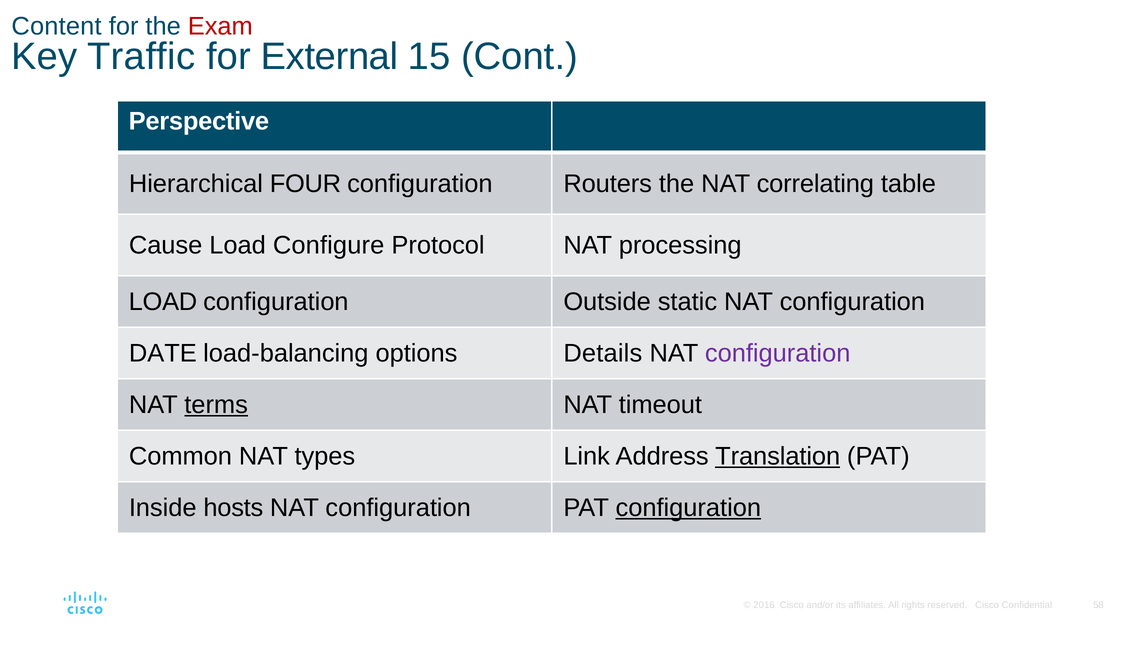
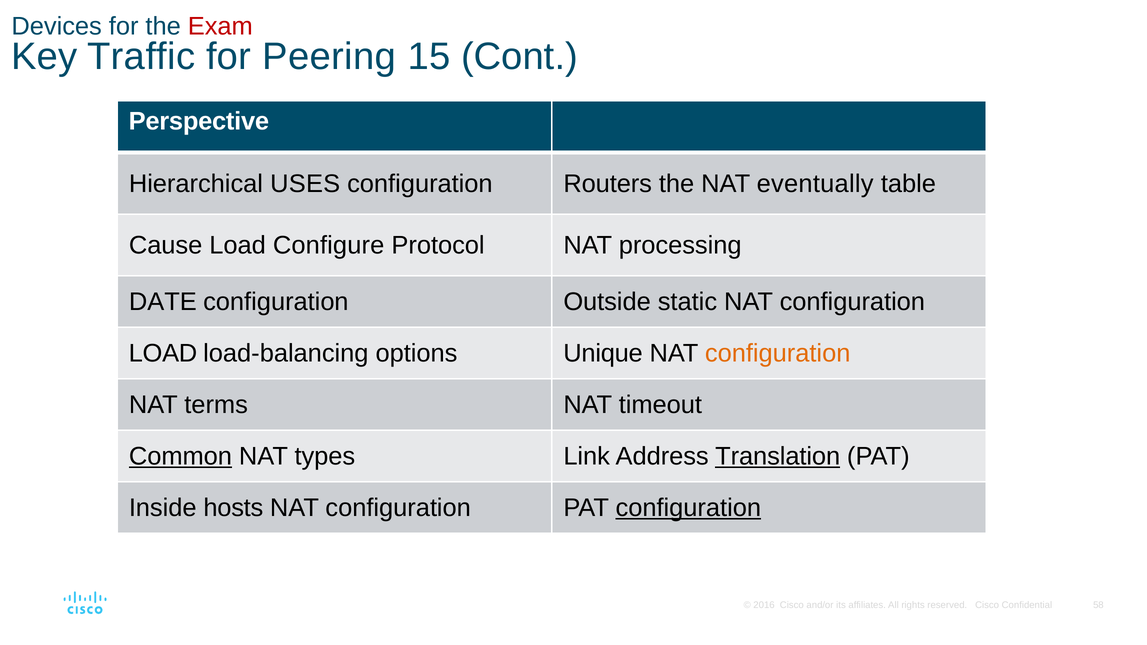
Content: Content -> Devices (57, 26)
External: External -> Peering (329, 56)
FOUR: FOUR -> USES (305, 184)
correlating: correlating -> eventually (815, 184)
LOAD: LOAD -> DATE (163, 302)
DATE: DATE -> LOAD (163, 353)
Details: Details -> Unique (603, 353)
configuration colour: purple -> orange (778, 353)
terms underline: present -> none (216, 405)
Common underline: none -> present (180, 457)
